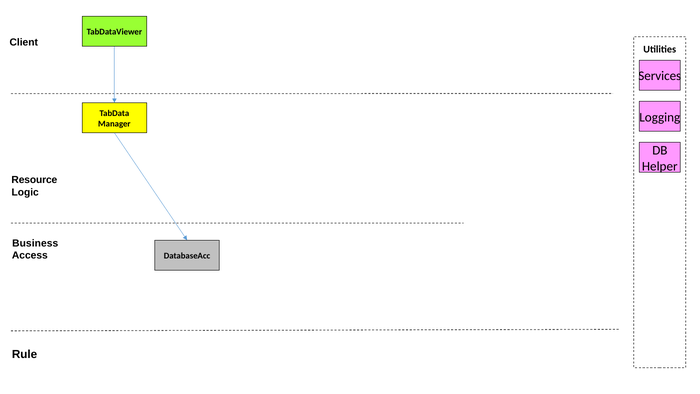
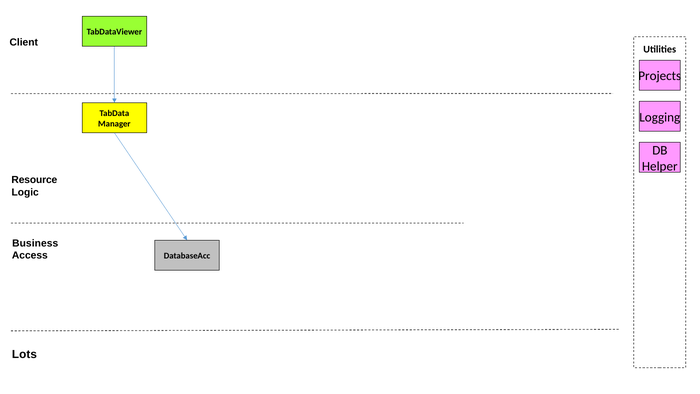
Services: Services -> Projects (660, 76)
Rule: Rule -> Lots (24, 354)
